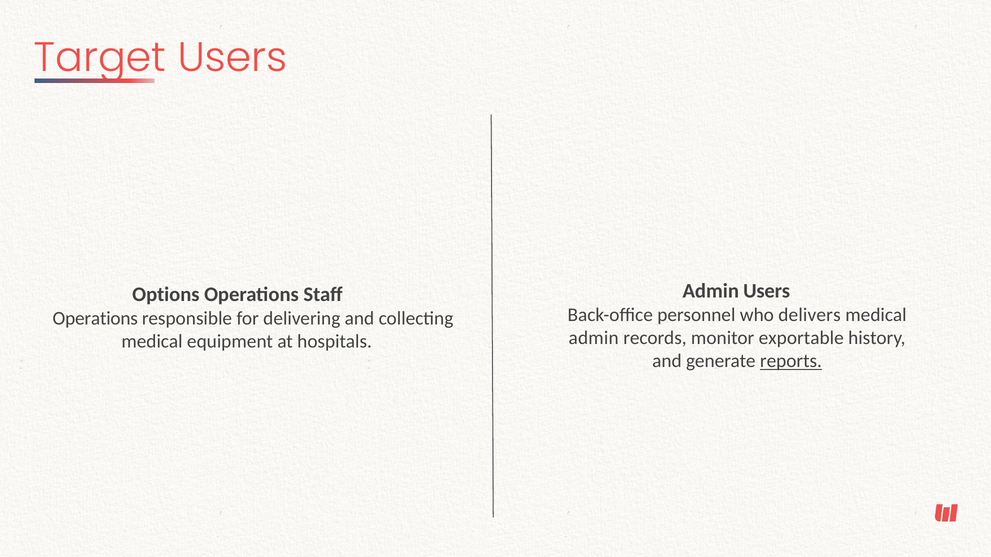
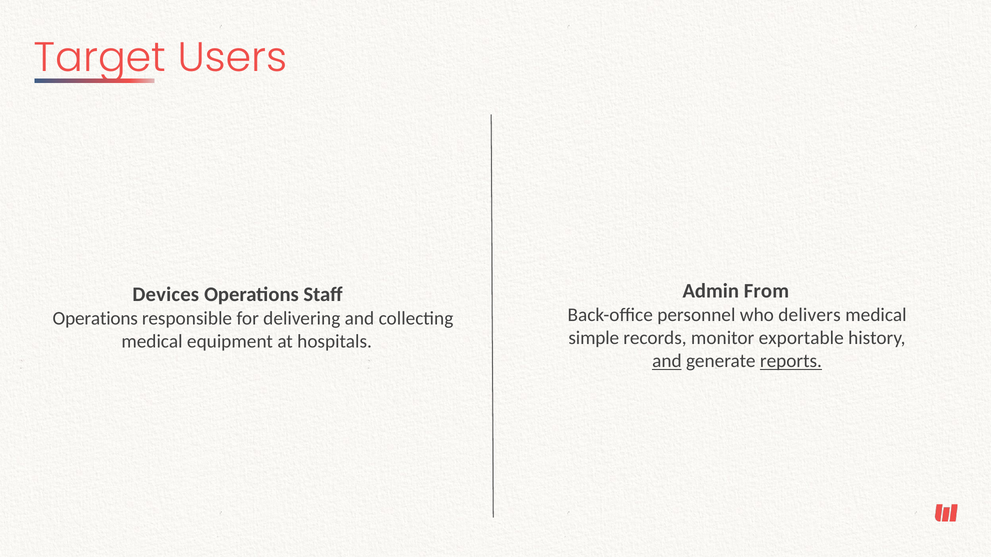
Admin Users: Users -> From (766, 291)
Options: Options -> Devices (166, 295)
admin: admin -> simple (594, 338)
and underline: none -> present (667, 361)
